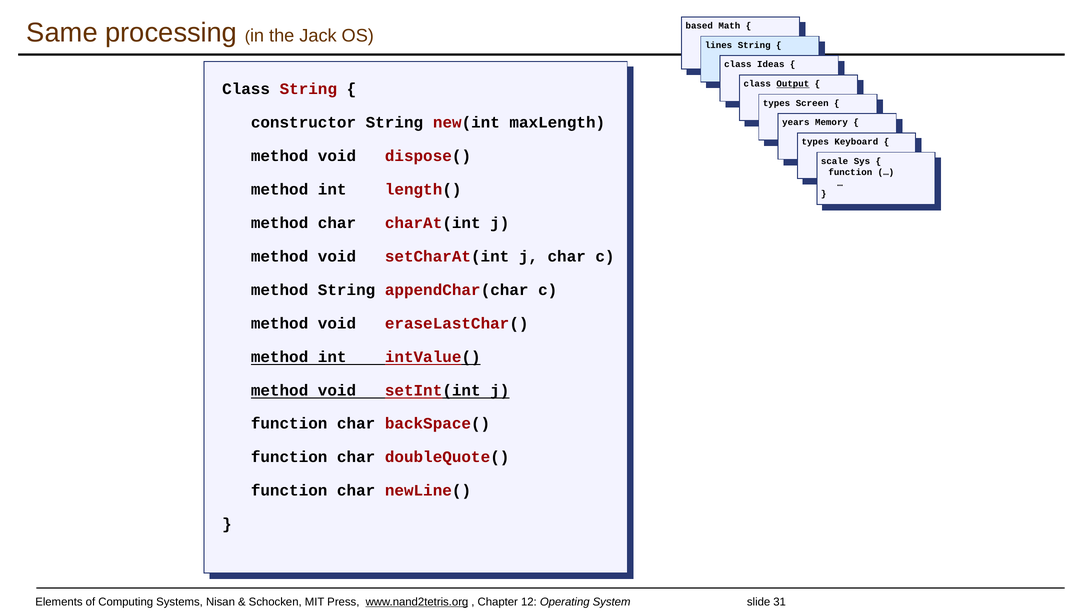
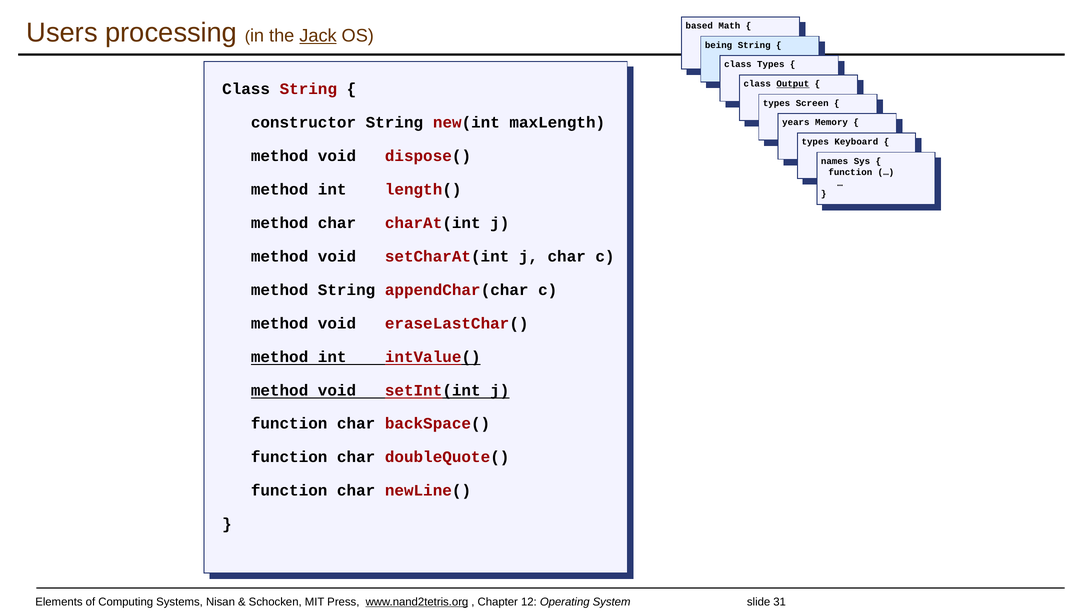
Same: Same -> Users (62, 33)
Jack underline: none -> present (318, 36)
lines: lines -> being (719, 45)
class Ideas: Ideas -> Types (771, 64)
scale: scale -> names (835, 161)
